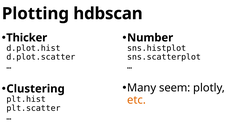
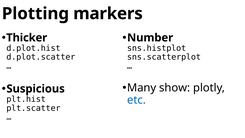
hdbscan: hdbscan -> markers (108, 14)
seem: seem -> show (175, 88)
Clustering: Clustering -> Suspicious (36, 89)
etc colour: orange -> blue (136, 100)
